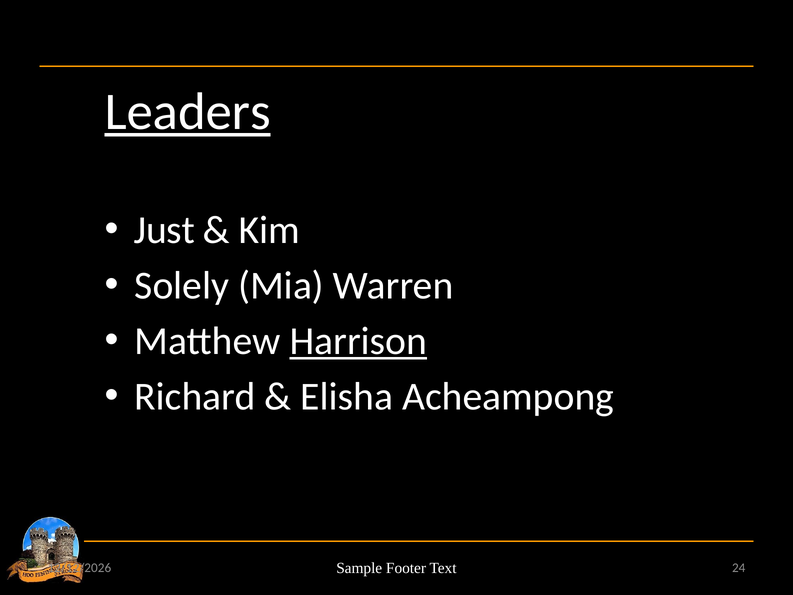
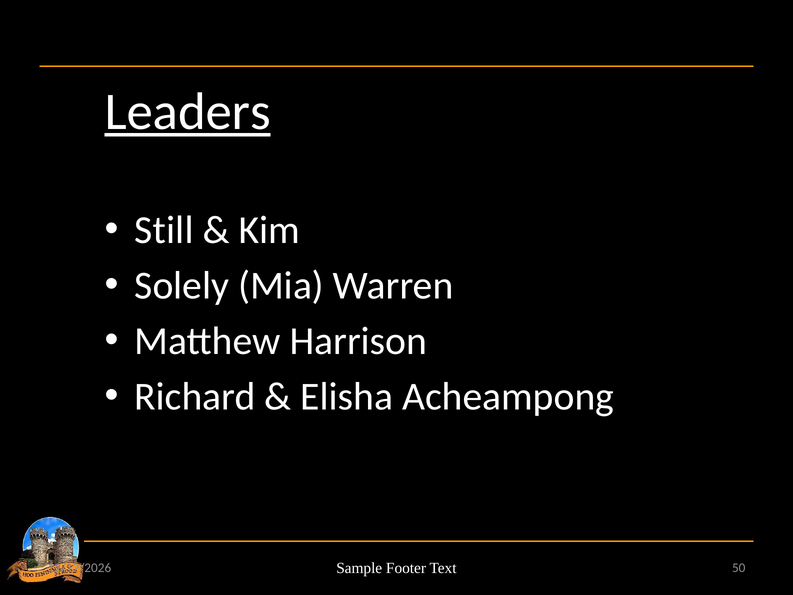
Just: Just -> Still (164, 230)
Harrison underline: present -> none (358, 341)
24: 24 -> 50 (739, 568)
